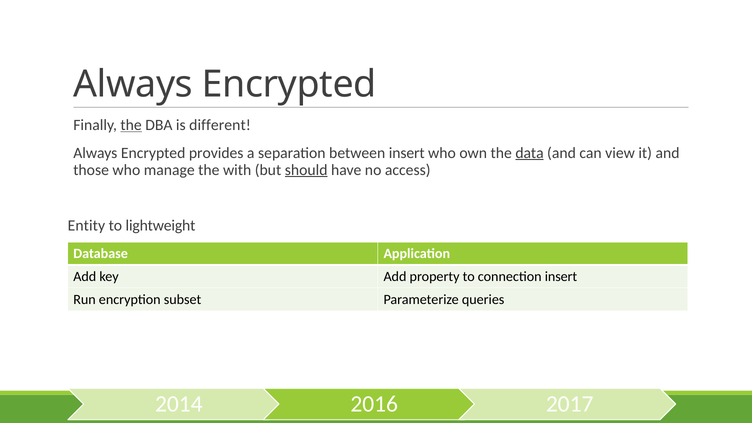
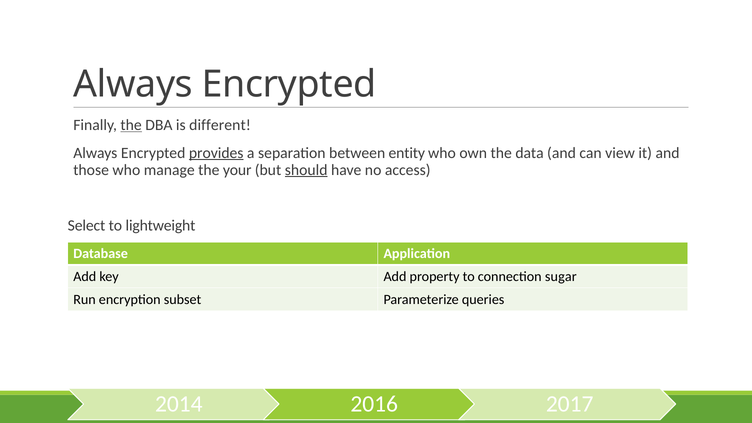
provides underline: none -> present (216, 153)
between insert: insert -> entity (407, 153)
data underline: present -> none (530, 153)
with: with -> your (237, 170)
Entity: Entity -> Select (86, 226)
connection insert: insert -> sugar (561, 277)
